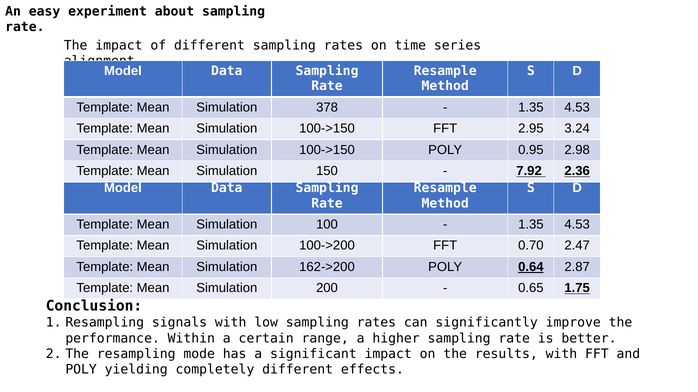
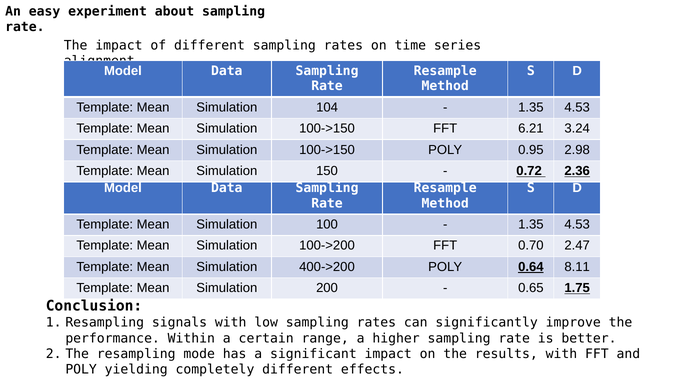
378: 378 -> 104 (327, 107)
2.95: 2.95 -> 6.21 (531, 129)
7.92: 7.92 -> 0.72 (529, 171)
162->200: 162->200 -> 400->200 (327, 267)
2.87: 2.87 -> 8.11 (577, 267)
